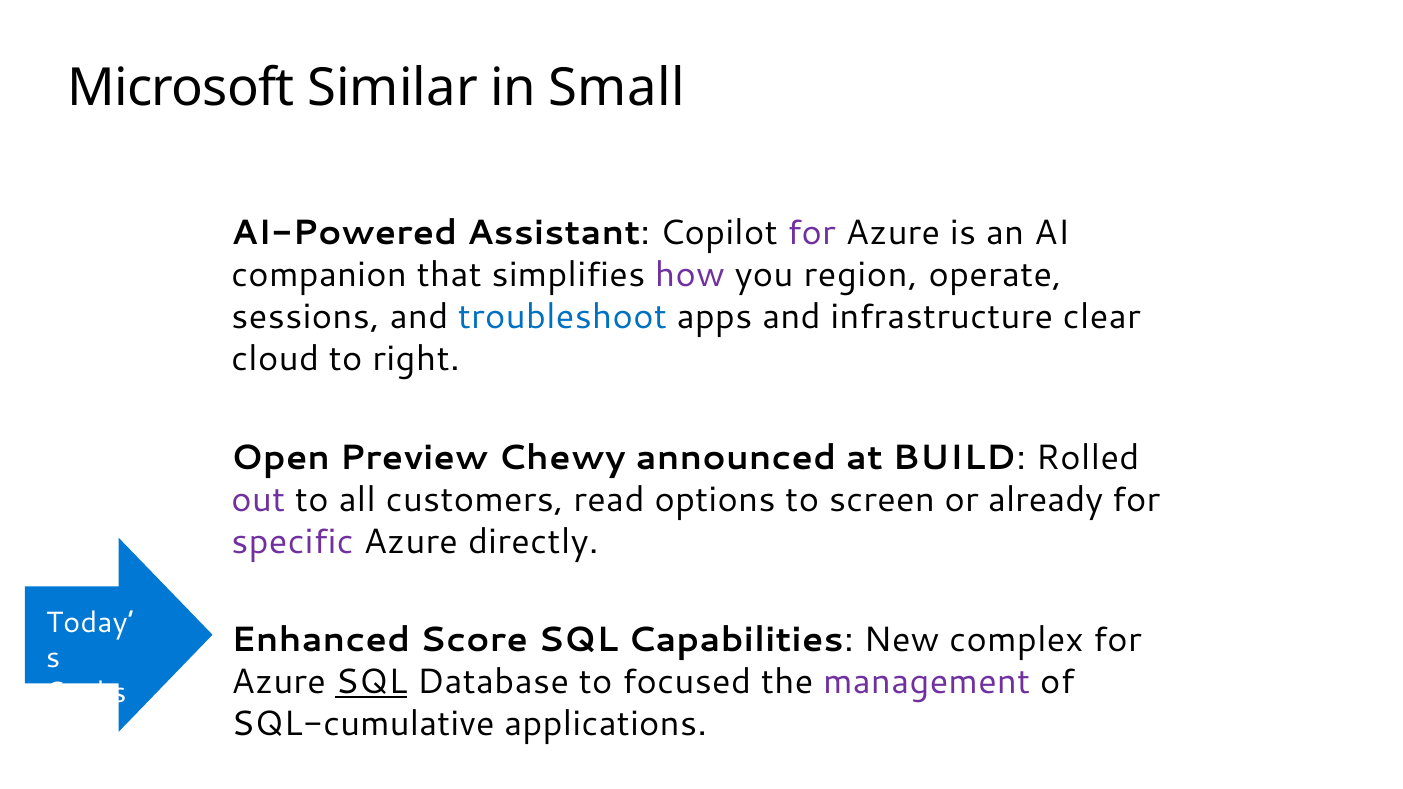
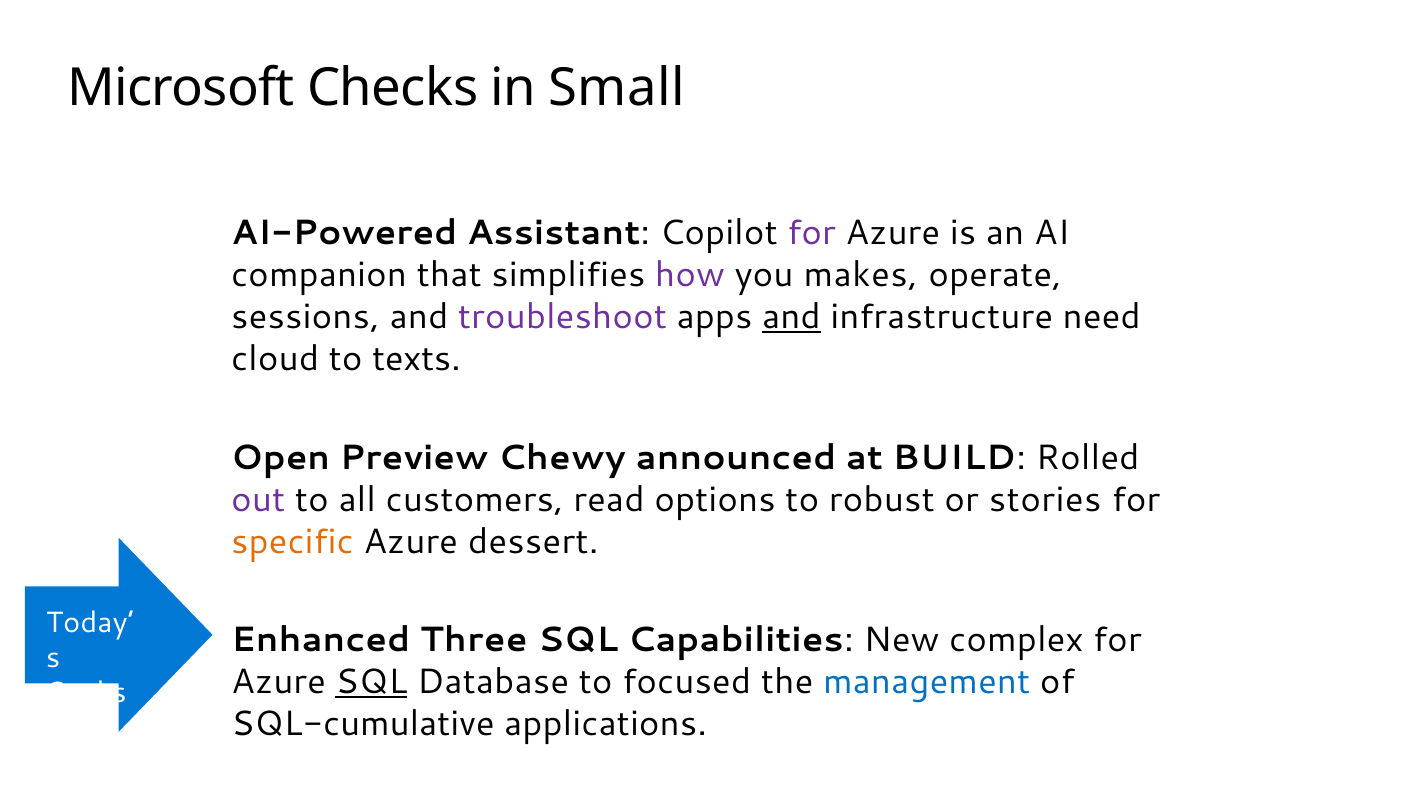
Similar: Similar -> Checks (393, 88)
region: region -> makes (861, 275)
troubleshoot colour: blue -> purple (562, 317)
and underline: none -> present (791, 317)
clear: clear -> need (1102, 317)
right: right -> texts (416, 359)
screen: screen -> robust (882, 500)
already: already -> stories (1045, 500)
specific colour: purple -> orange (292, 542)
directly: directly -> dessert (533, 542)
Score: Score -> Three (474, 640)
management colour: purple -> blue (927, 682)
